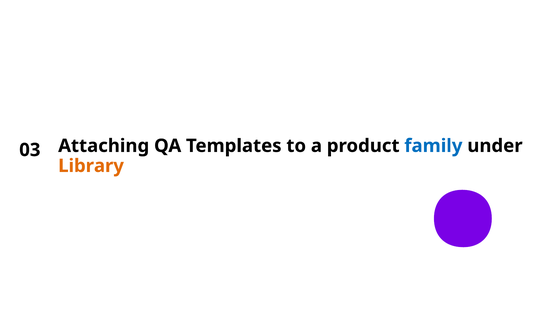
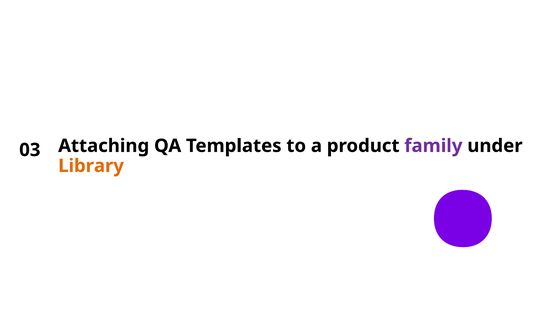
family colour: blue -> purple (433, 146)
